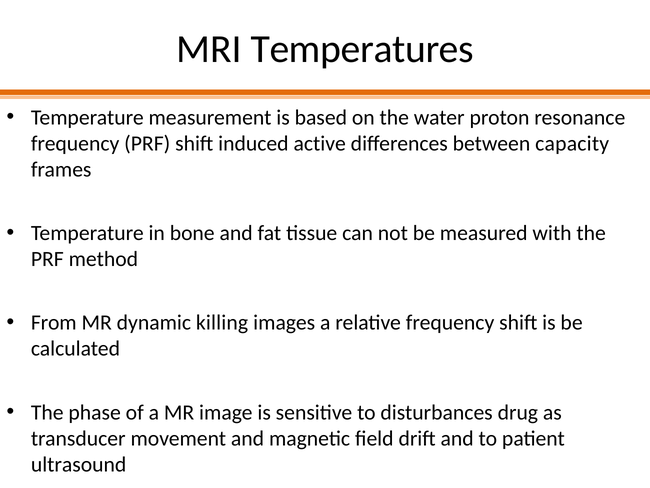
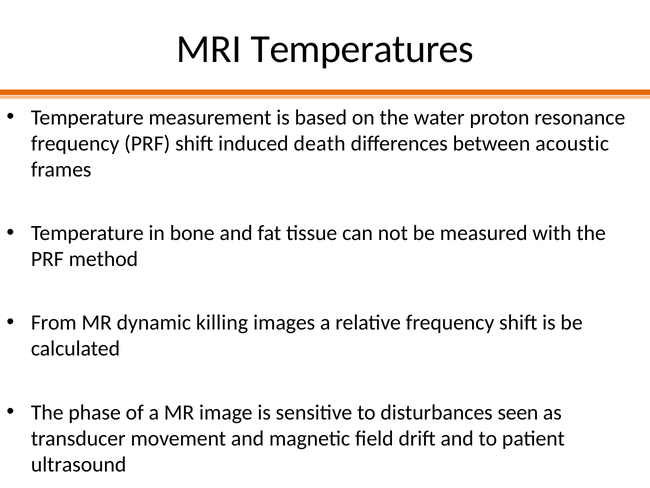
active: active -> death (320, 143)
capacity: capacity -> acoustic (572, 143)
drug: drug -> seen (518, 412)
